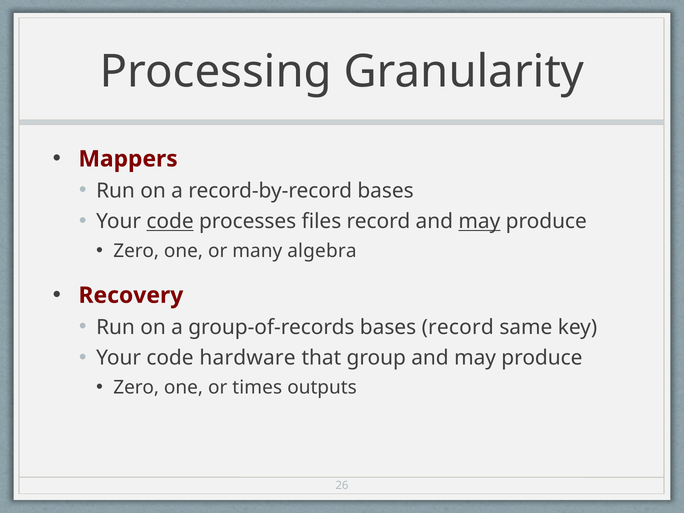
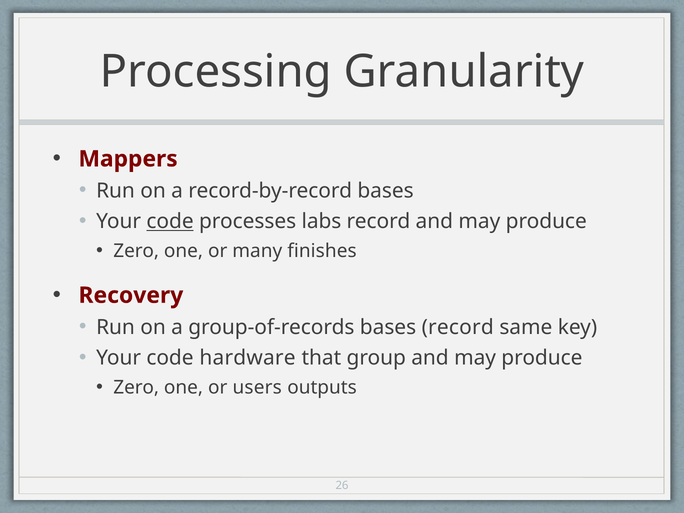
files: files -> labs (321, 221)
may underline: present -> none (479, 221)
algebra: algebra -> finishes (322, 251)
times: times -> users (257, 387)
